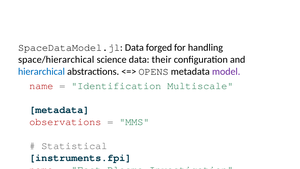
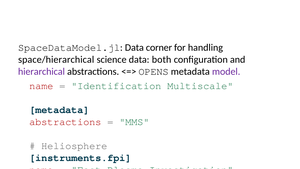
forged: forged -> corner (159, 48)
their: their -> both (162, 60)
hierarchical colour: blue -> purple (41, 72)
observations: observations -> abstractions (65, 122)
Statistical: Statistical -> Heliosphere (74, 146)
